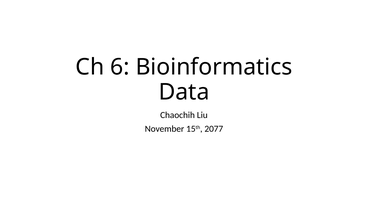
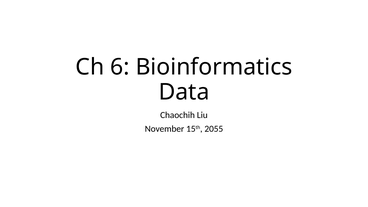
2077: 2077 -> 2055 (214, 129)
